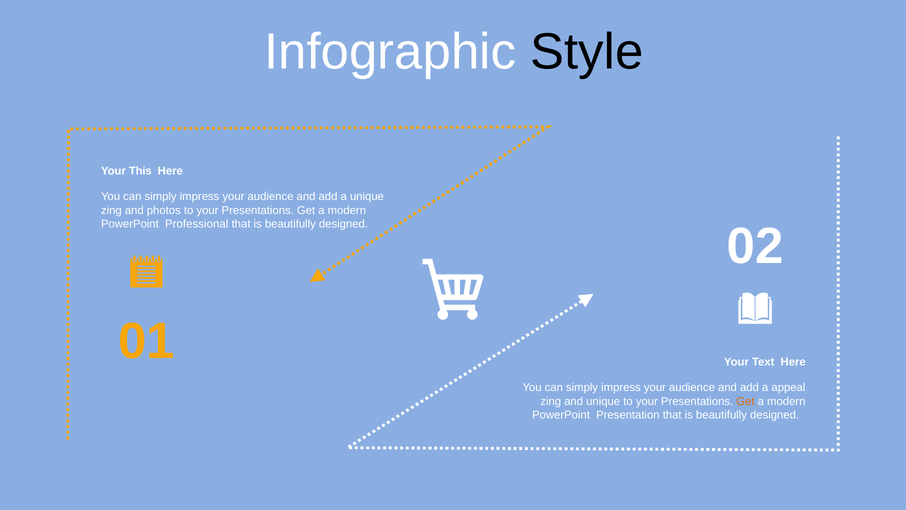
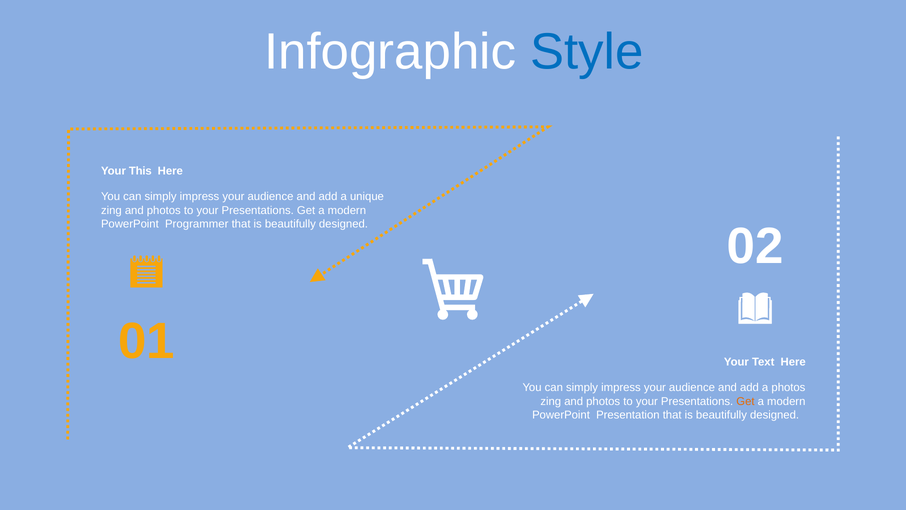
Style colour: black -> blue (587, 52)
Professional: Professional -> Programmer (197, 224)
a appeal: appeal -> photos (788, 387)
unique: unique -> photos (603, 401)
